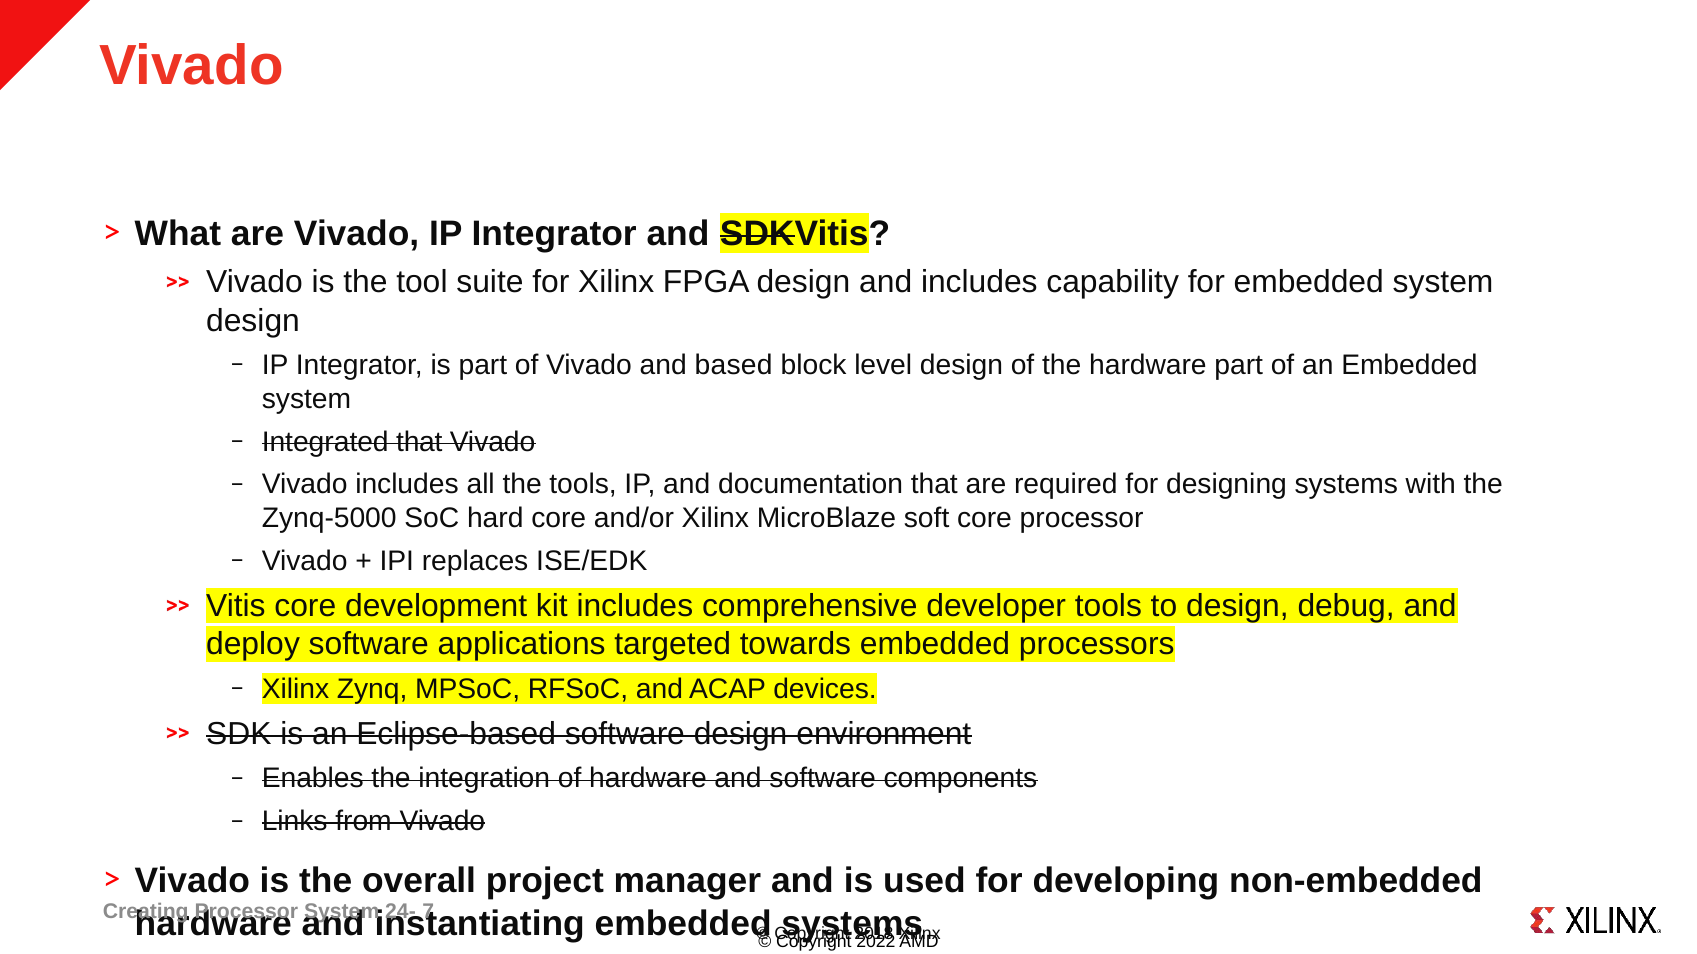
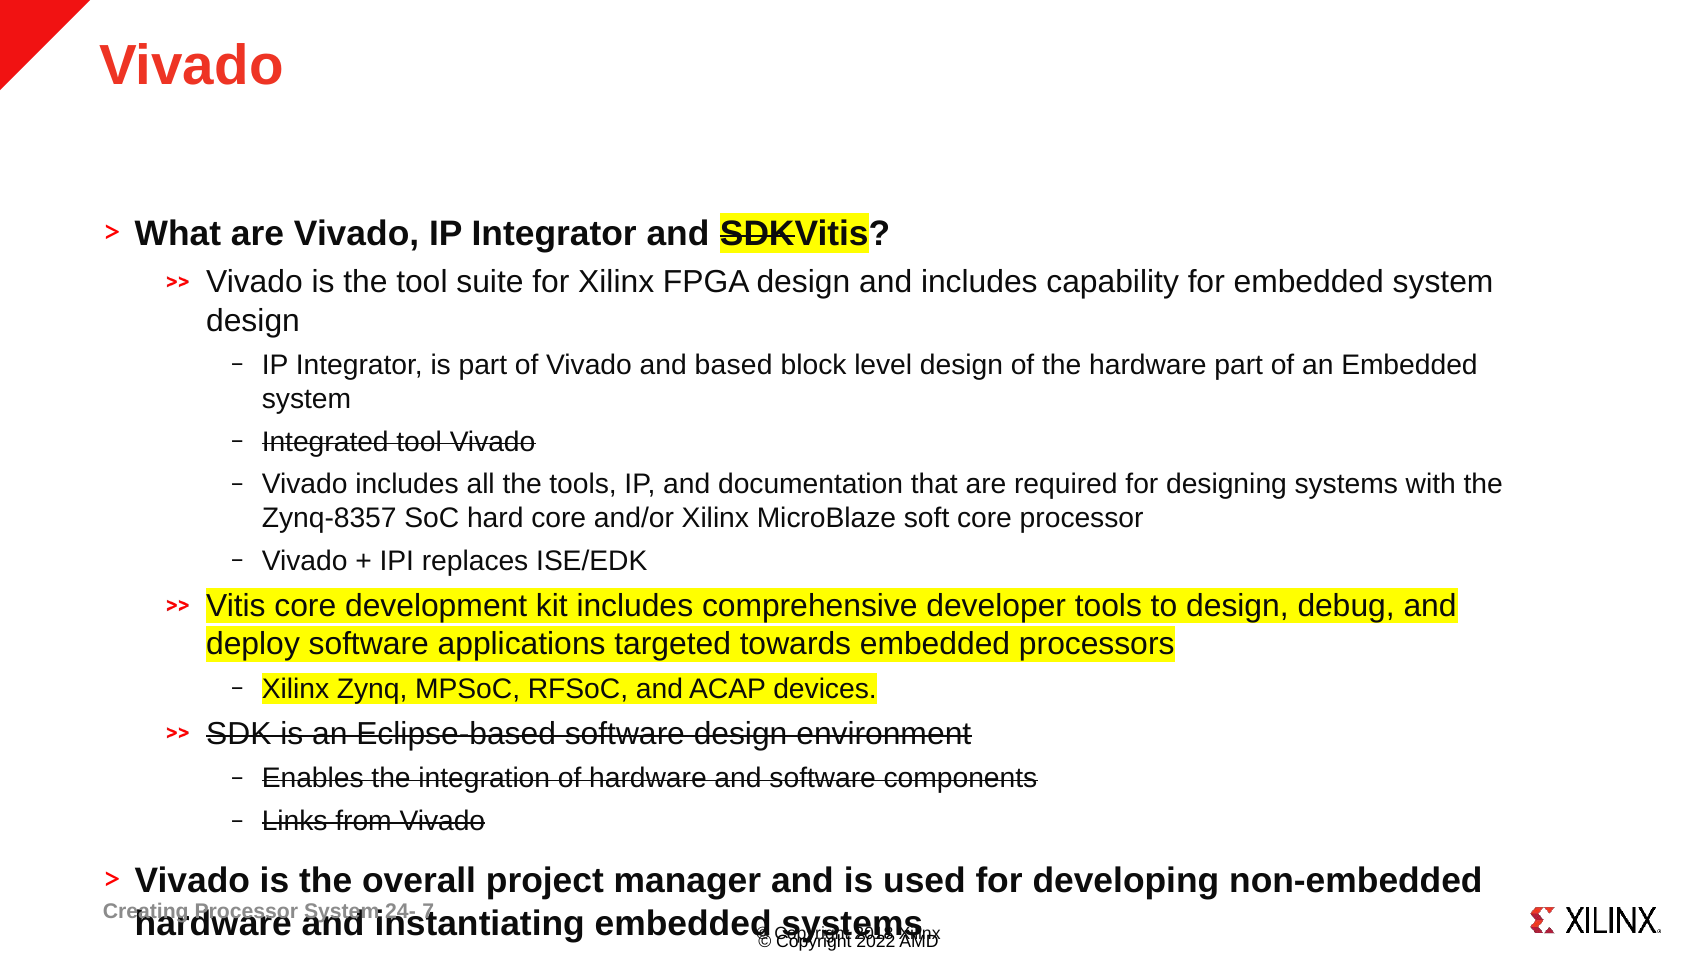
Integrated that: that -> tool (419, 442)
Zynq-5000: Zynq-5000 -> Zynq-8357 (329, 519)
